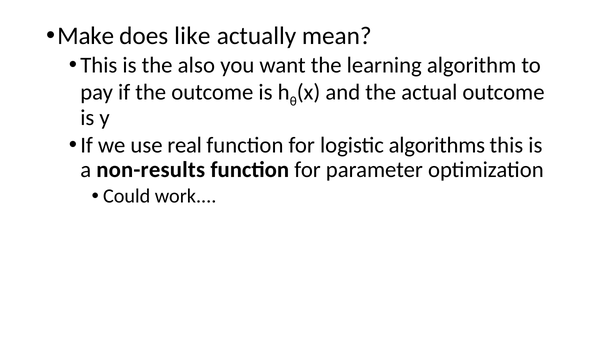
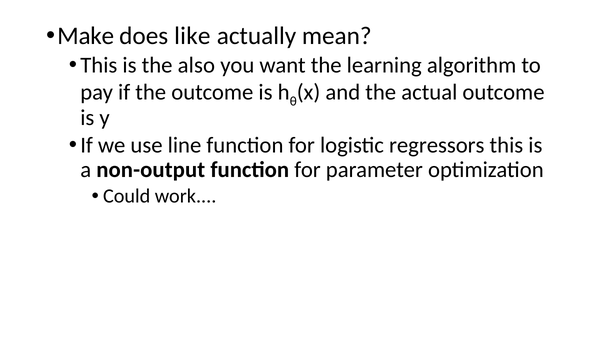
real: real -> line (185, 145)
algorithms: algorithms -> regressors (437, 145)
non-results: non-results -> non-output (151, 170)
